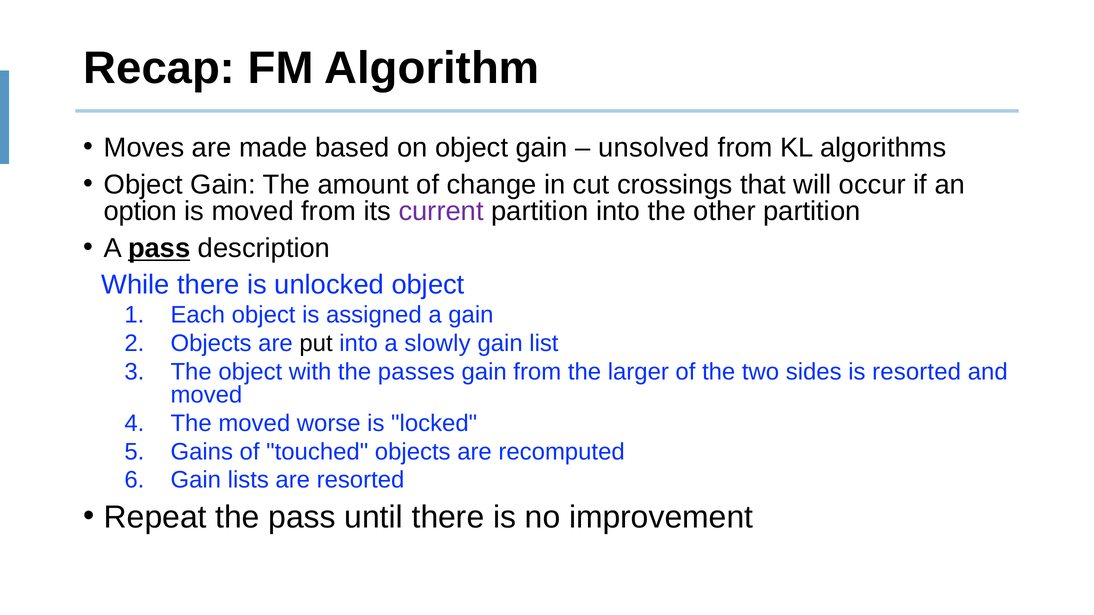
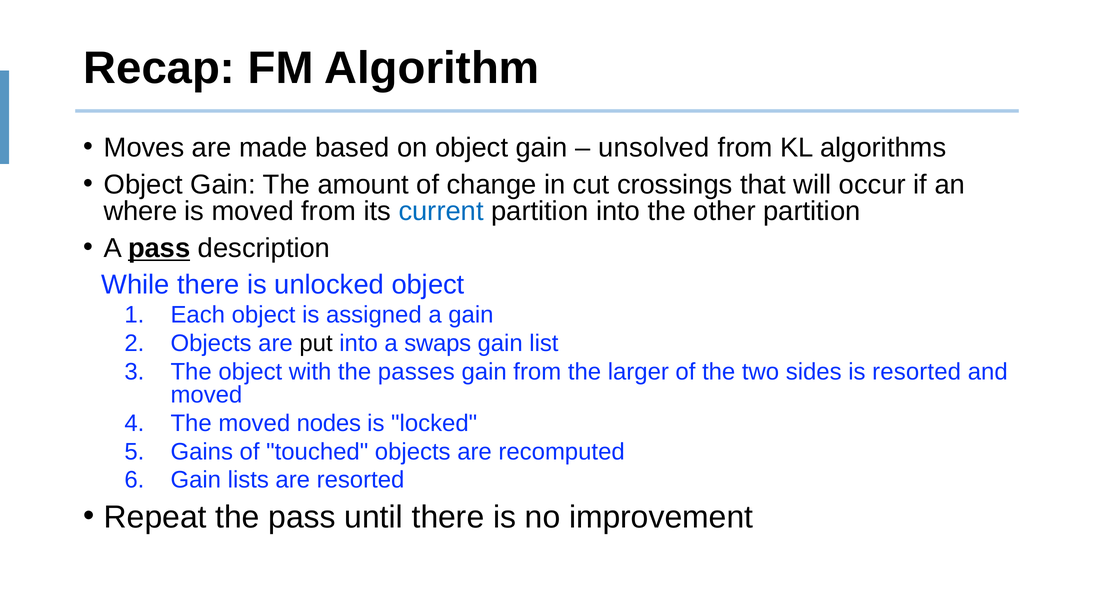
option: option -> where (141, 211)
current colour: purple -> blue (441, 211)
slowly: slowly -> swaps (438, 344)
worse: worse -> nodes (329, 424)
